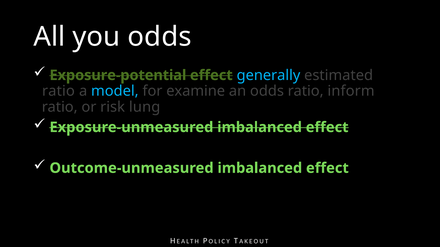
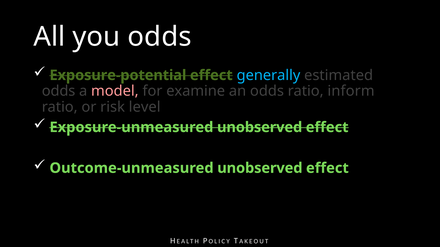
ratio: ratio -> odds (59, 91)
model colour: light blue -> pink (115, 91)
lung: lung -> level (145, 107)
Exposure-unmeasured imbalanced: imbalanced -> unobserved (260, 128)
Outcome-unmeasured imbalanced: imbalanced -> unobserved (260, 168)
